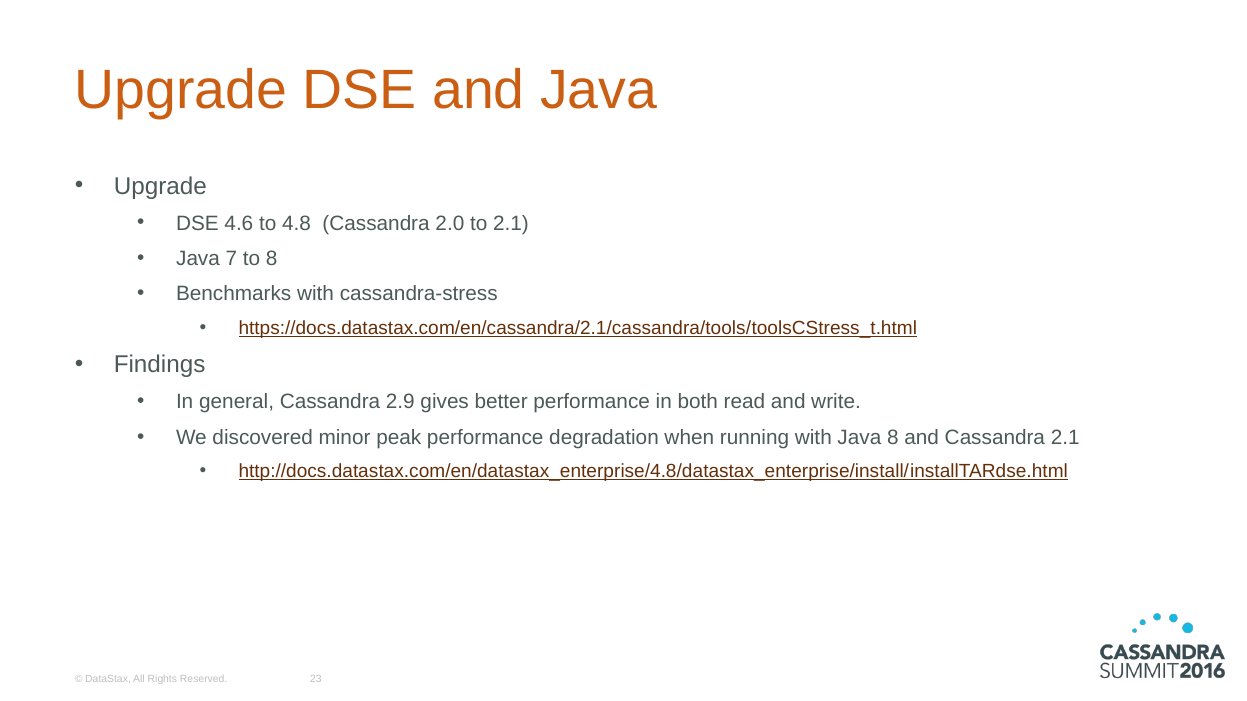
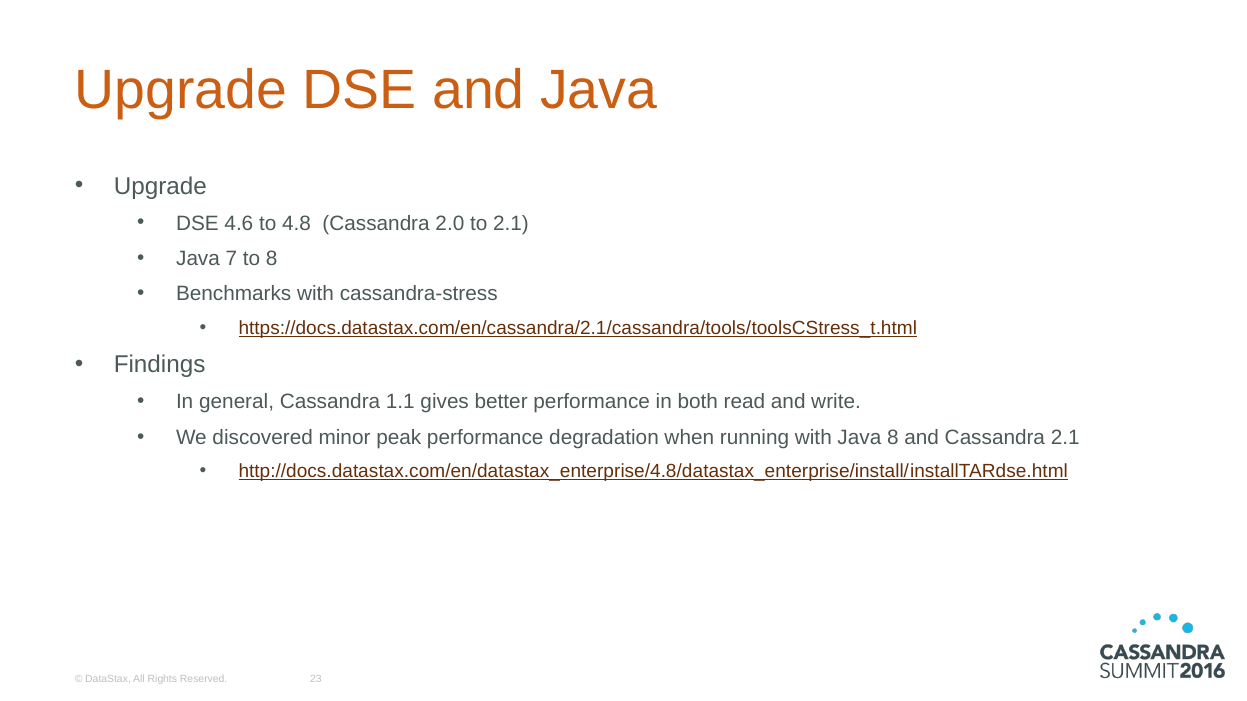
2.9: 2.9 -> 1.1 (400, 402)
